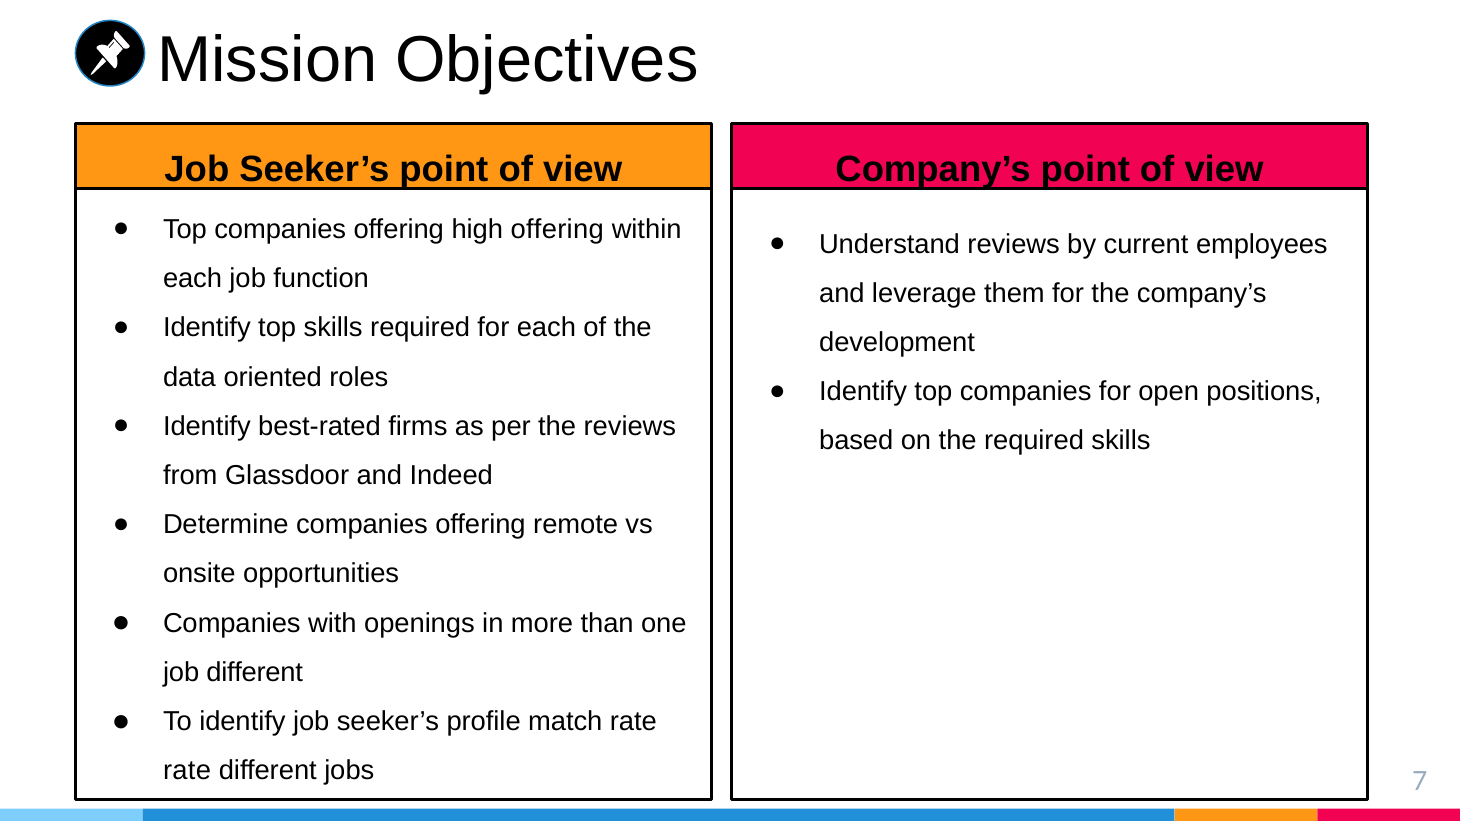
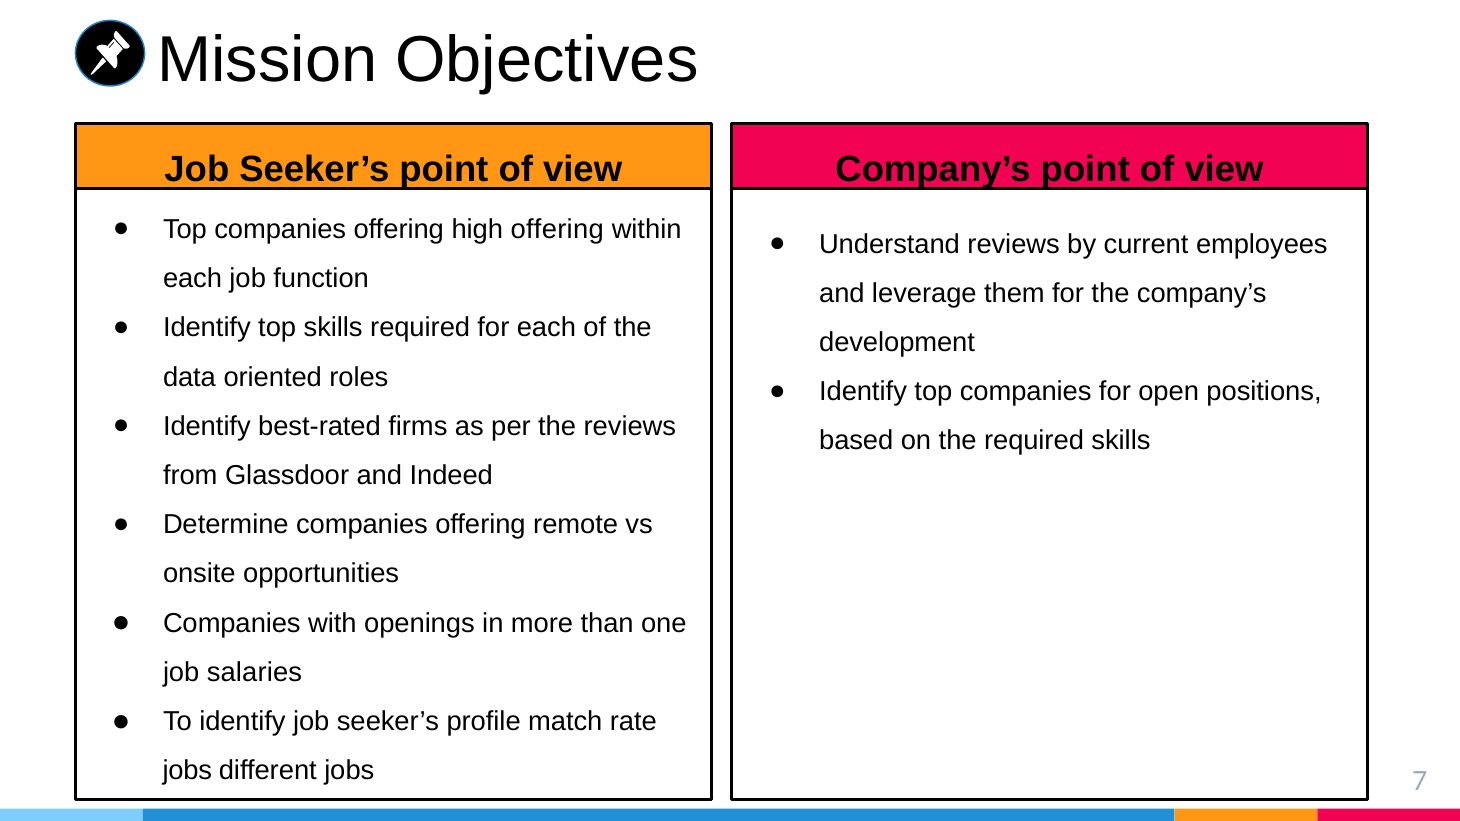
job different: different -> salaries (254, 672)
rate: rate -> jobs (187, 771)
